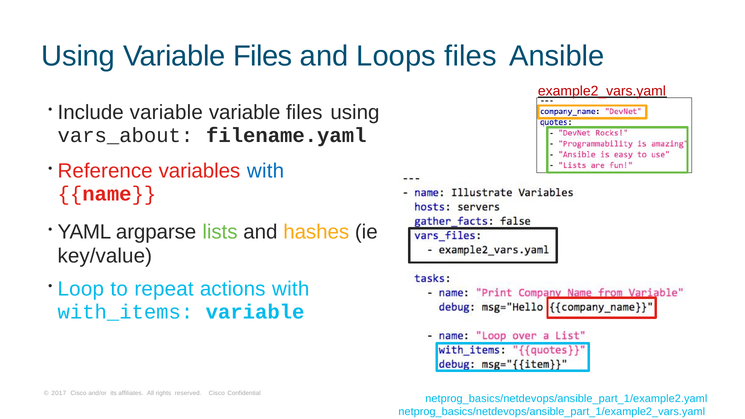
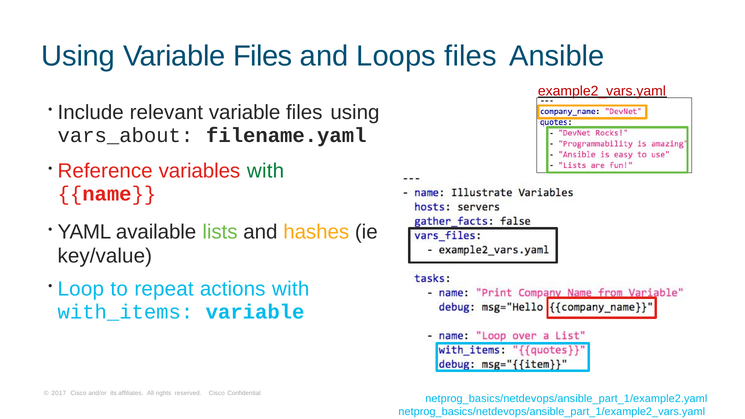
Include variable: variable -> relevant (166, 112)
with colour: blue -> green (266, 171)
argparse: argparse -> available (156, 232)
